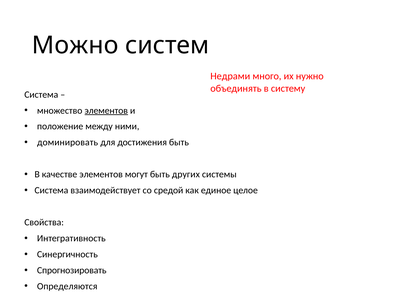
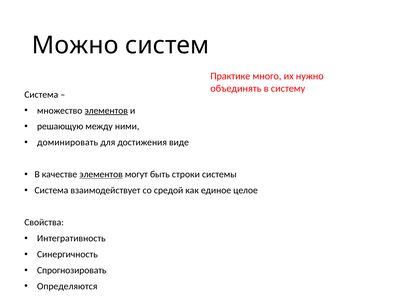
Недрами: Недрами -> Практике (230, 76)
положение: положение -> решающую (60, 127)
достижения быть: быть -> виде (179, 143)
элементов underline: none -> present (101, 175)
других: других -> строки (186, 175)
